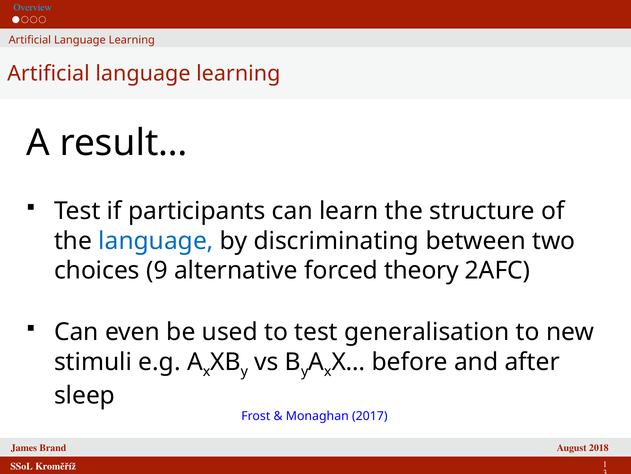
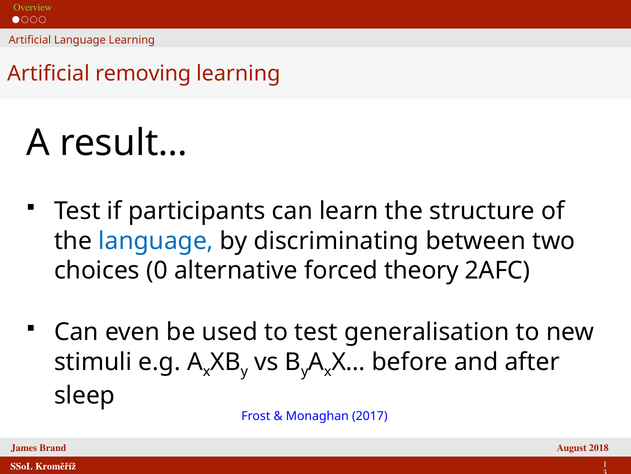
Overview colour: light blue -> light green (33, 7)
language: language -> removing (143, 74)
9: 9 -> 0 (157, 270)
